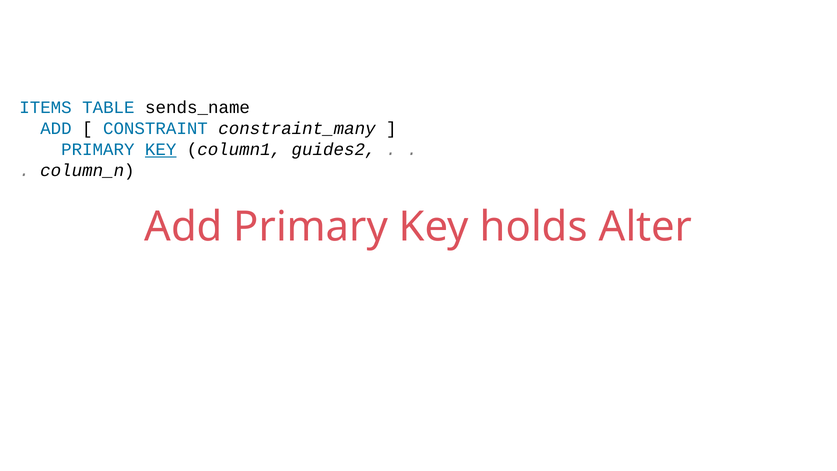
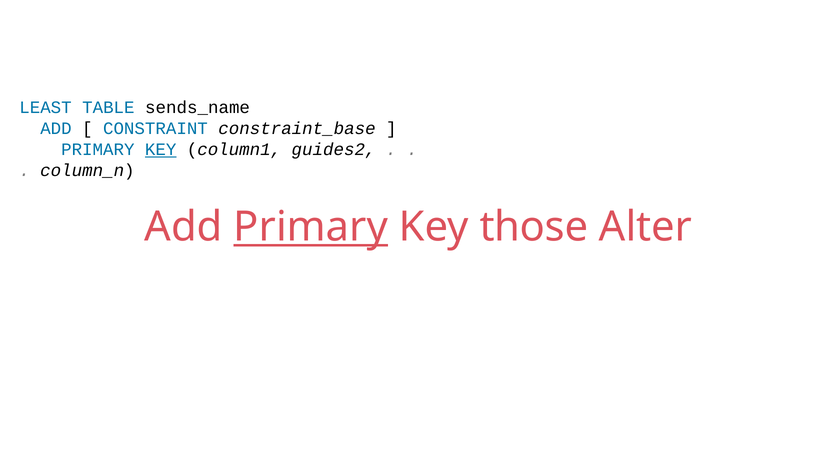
ITEMS: ITEMS -> LEAST (45, 108)
constraint_many: constraint_many -> constraint_base (297, 129)
Primary underline: none -> present (311, 227)
holds: holds -> those (534, 227)
